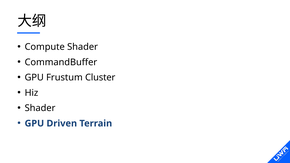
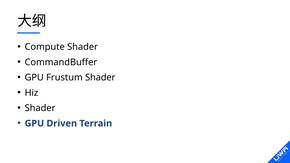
Frustum Cluster: Cluster -> Shader (100, 78)
